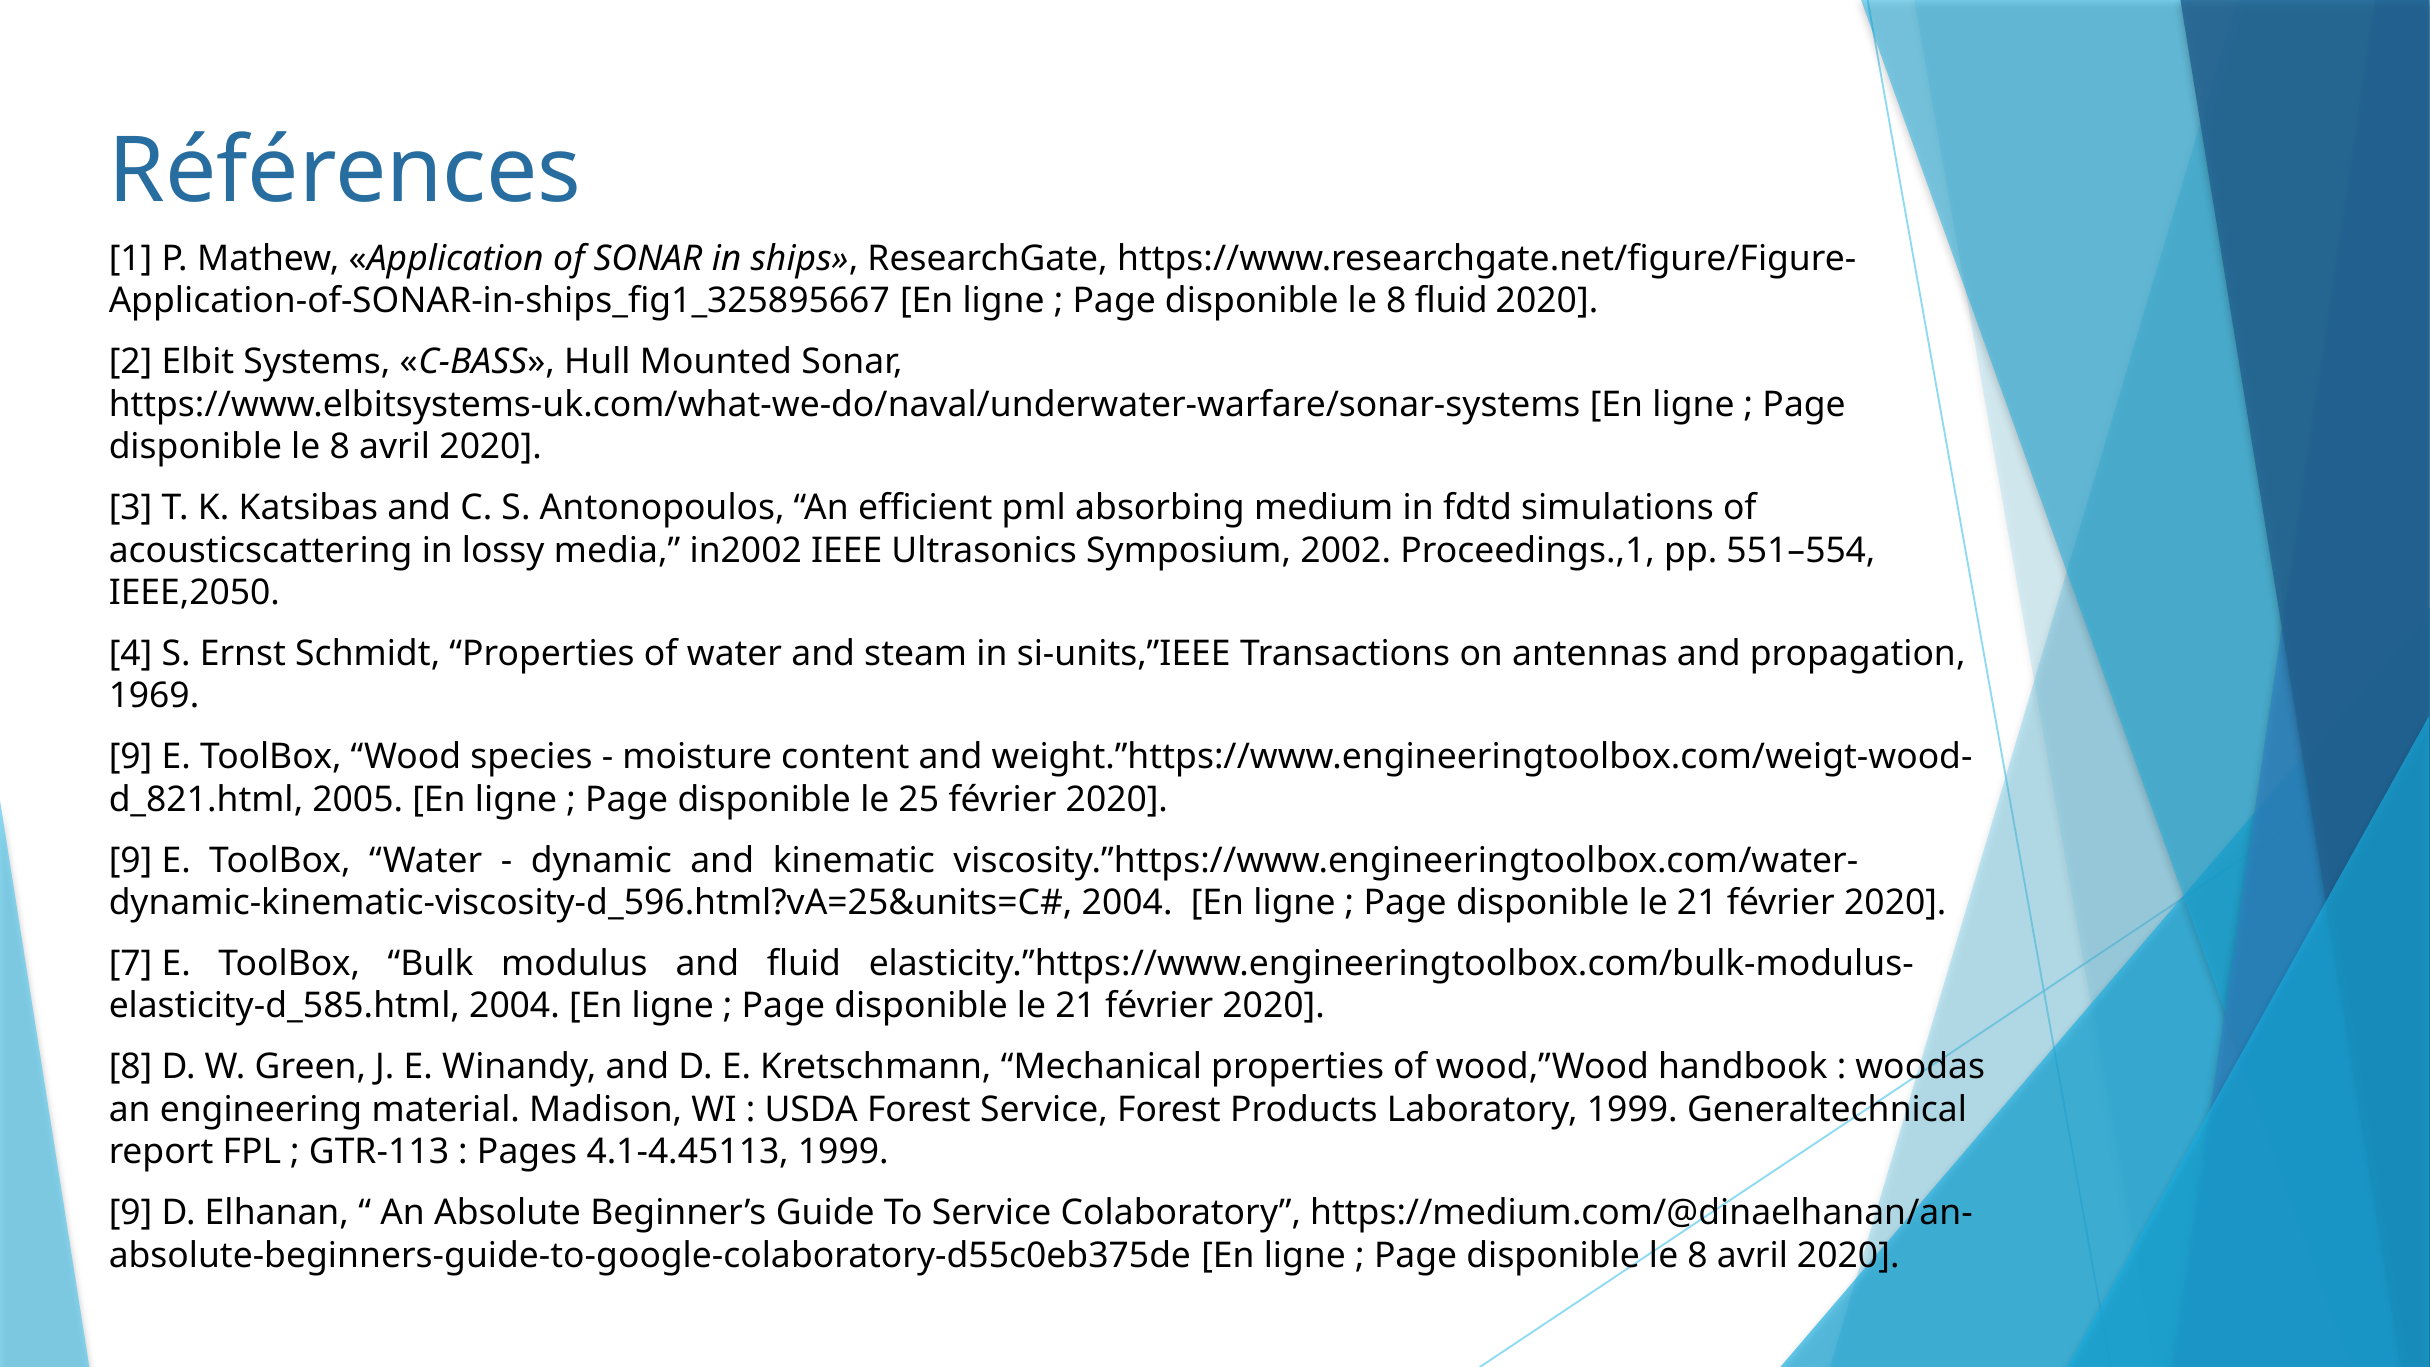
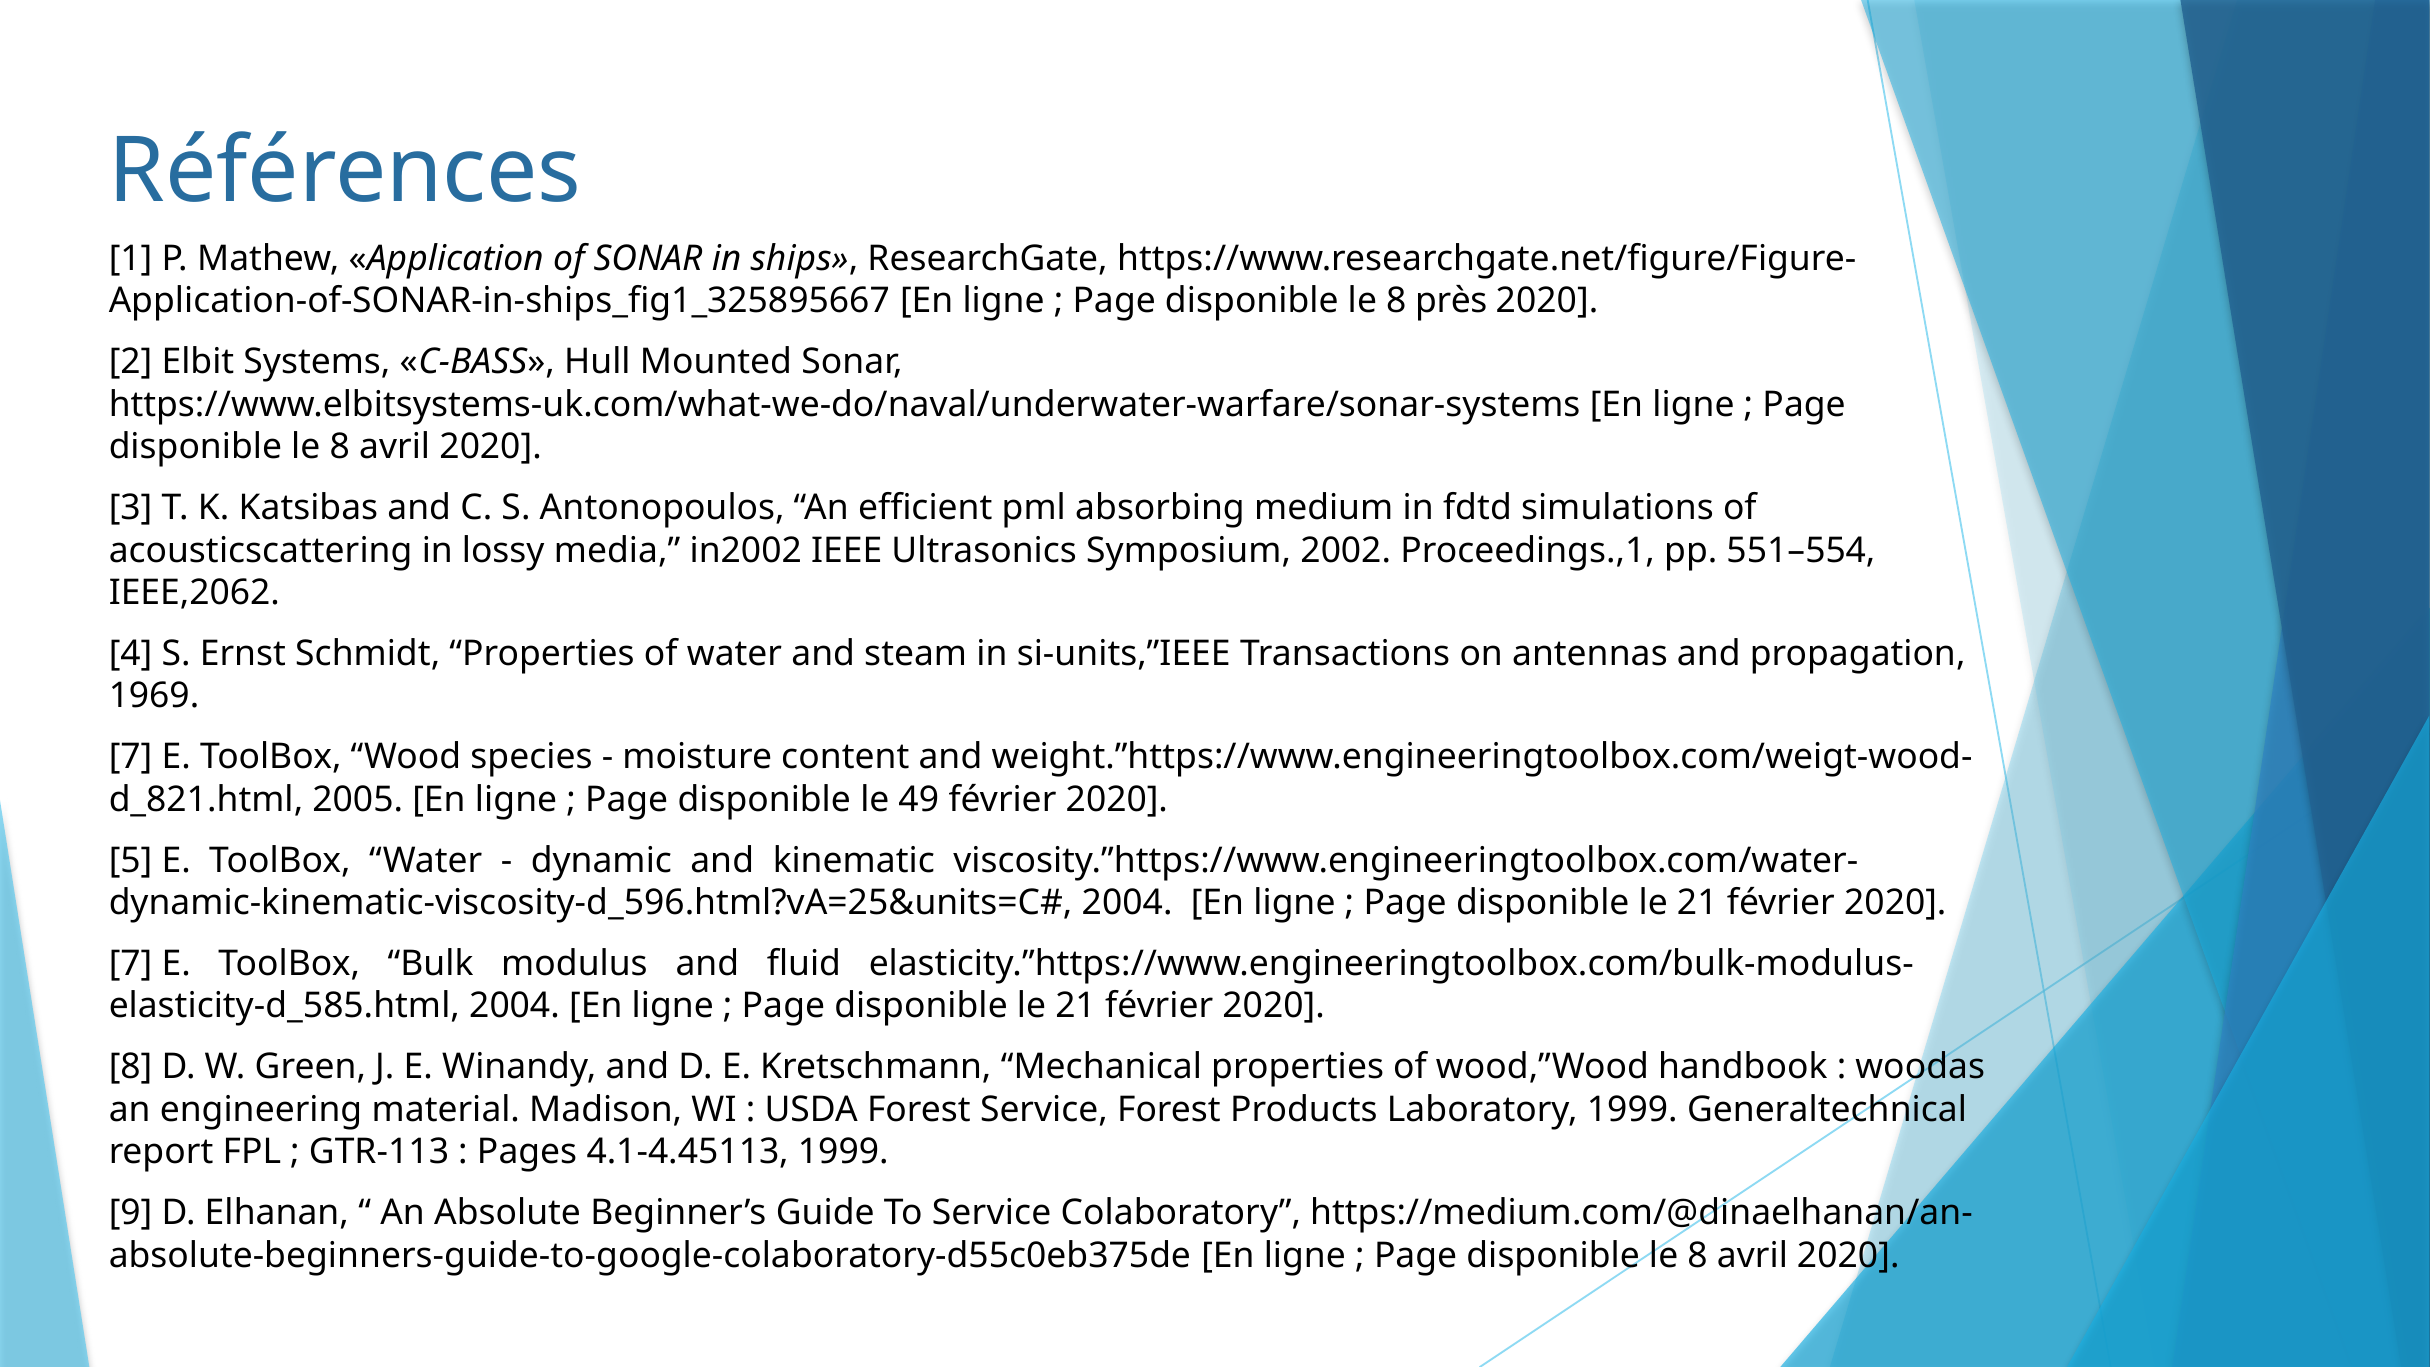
8 fluid: fluid -> près (1451, 301)
IEEE,2050: IEEE,2050 -> IEEE,2062 (194, 593)
9: 9 -> 7 (131, 757)
25: 25 -> 49 (919, 800)
9: 9 -> 5 (131, 860)
